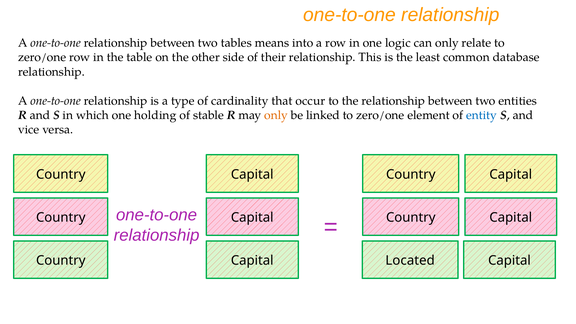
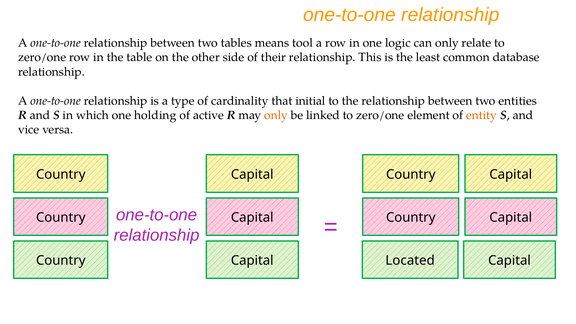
into: into -> tool (303, 43)
occur: occur -> initial (310, 101)
stable: stable -> active (208, 115)
entity colour: blue -> orange (482, 115)
